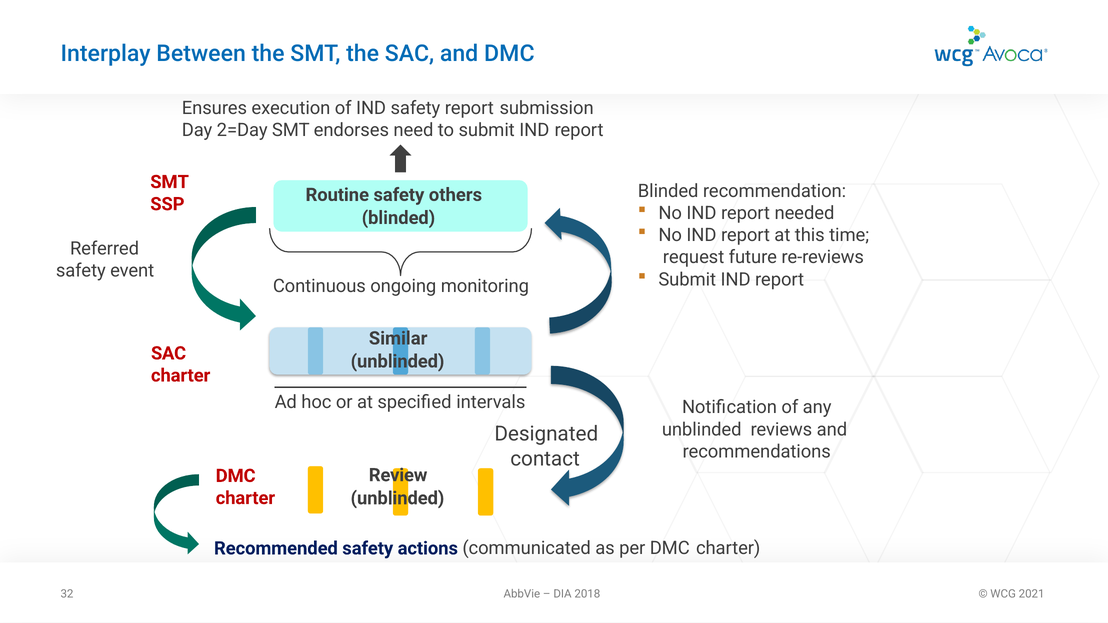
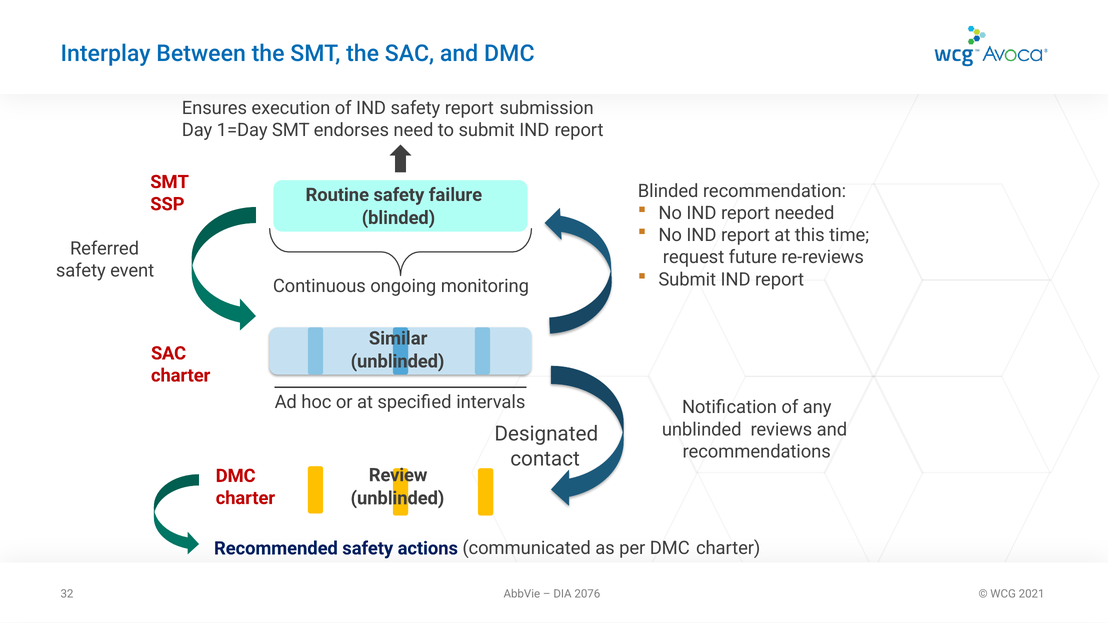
2=Day: 2=Day -> 1=Day (242, 130)
others: others -> failure (455, 195)
2018: 2018 -> 2076 (587, 594)
